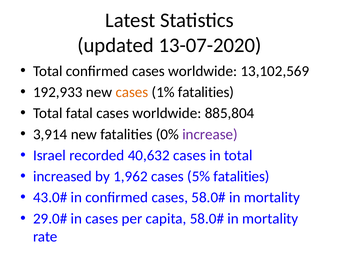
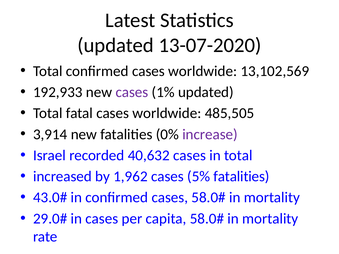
cases colour: orange -> purple (132, 92)
1% fatalities: fatalities -> updated (206, 92)
885,804: 885,804 -> 485,505 (230, 113)
